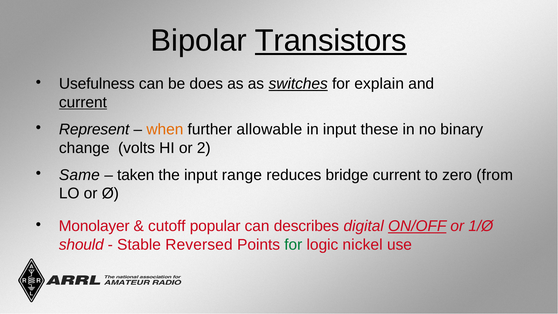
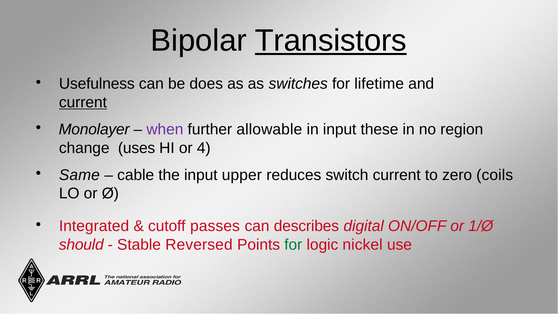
switches underline: present -> none (298, 84)
explain: explain -> lifetime (379, 84)
Represent: Represent -> Monolayer (94, 129)
when colour: orange -> purple (165, 129)
binary: binary -> region (462, 129)
volts: volts -> uses (137, 148)
2: 2 -> 4 (204, 148)
taken: taken -> cable (136, 175)
range: range -> upper (242, 175)
bridge: bridge -> switch (347, 175)
from: from -> coils (495, 175)
Monolayer: Monolayer -> Integrated (94, 226)
popular: popular -> passes (215, 226)
ON/OFF underline: present -> none (417, 226)
